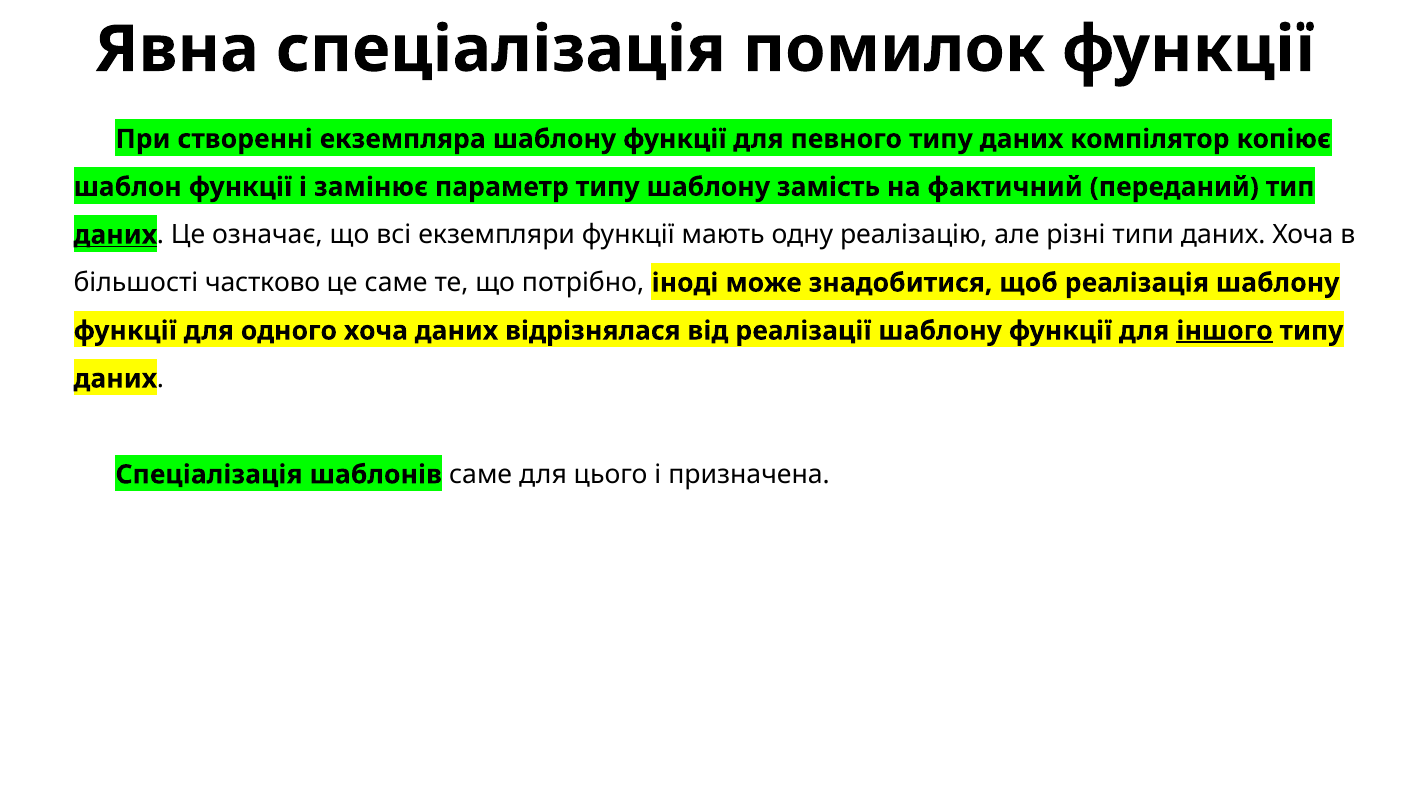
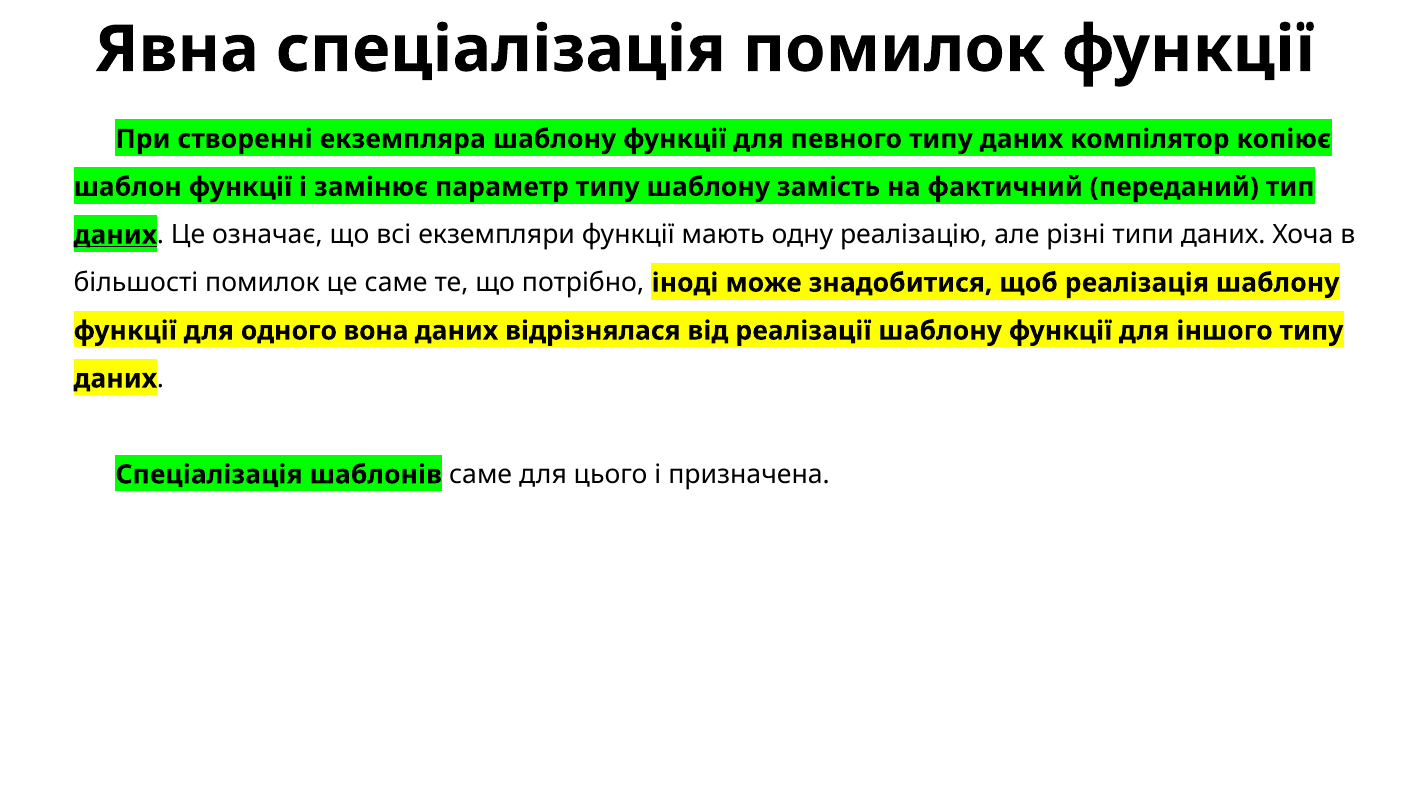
більшості частково: частково -> помилок (263, 283)
одного хоча: хоча -> вона (376, 331)
іншого underline: present -> none (1225, 331)
